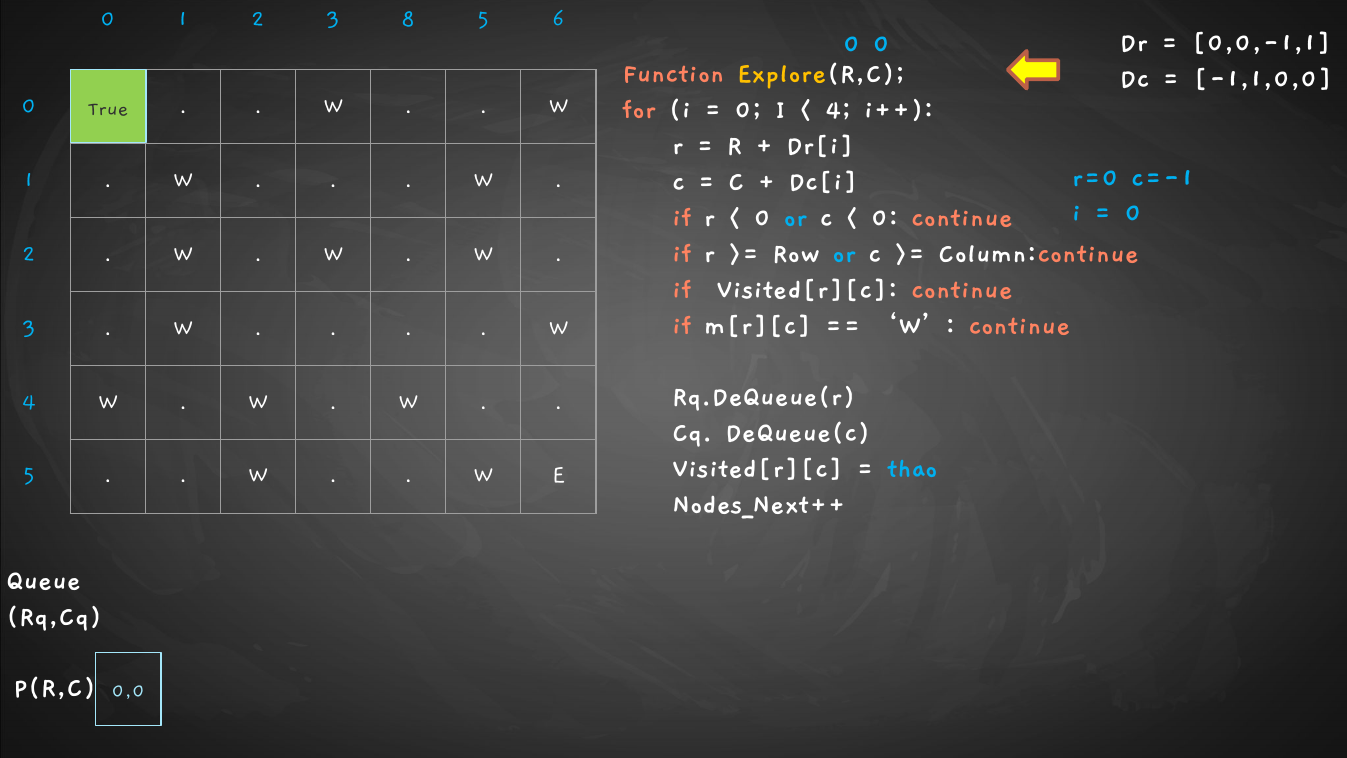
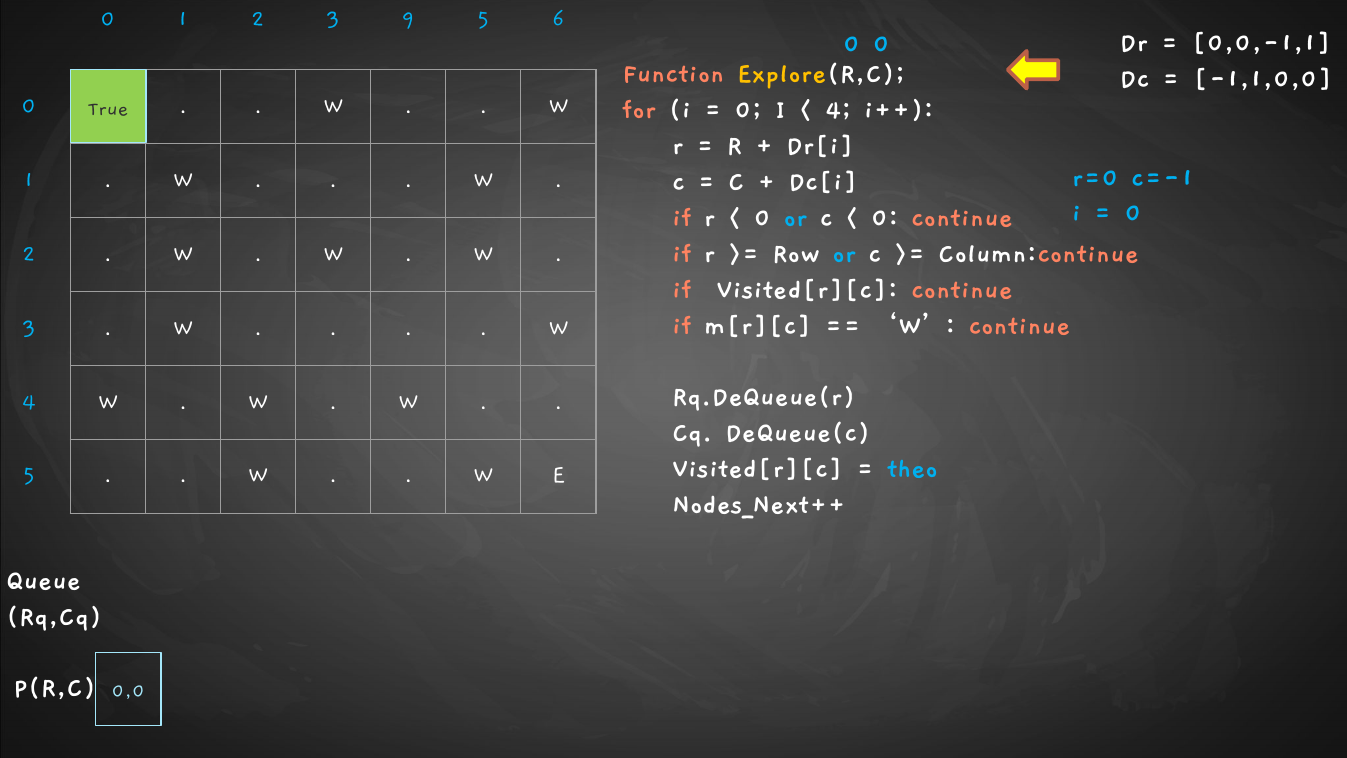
8: 8 -> 9 (408, 18)
thao: thao -> theo (913, 468)
